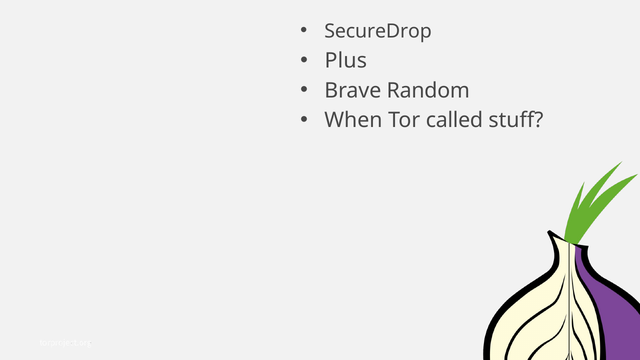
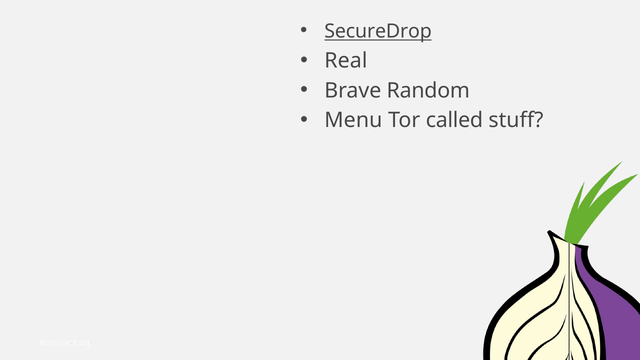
SecureDrop underline: none -> present (378, 31)
Plus: Plus -> Real (346, 61)
When: When -> Menu (353, 120)
